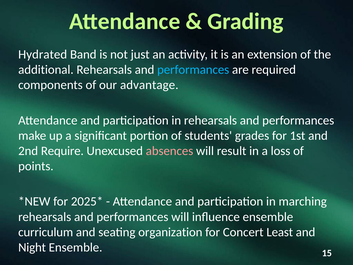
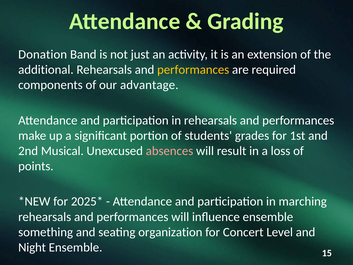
Hydrated: Hydrated -> Donation (43, 54)
performances colour: light blue -> yellow (193, 70)
Require: Require -> Musical (62, 151)
curriculum: curriculum -> something (46, 232)
Least: Least -> Level (280, 232)
